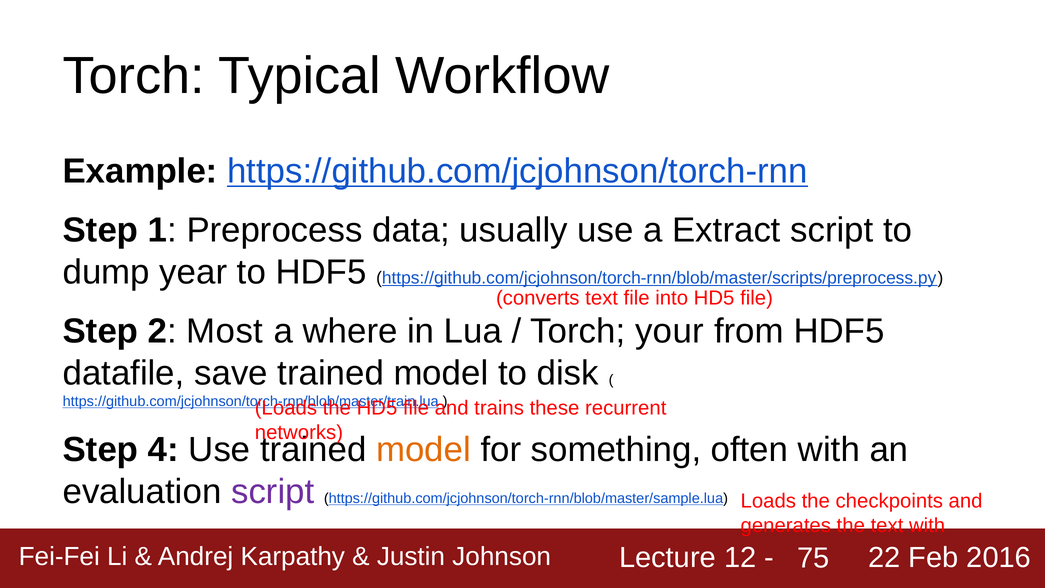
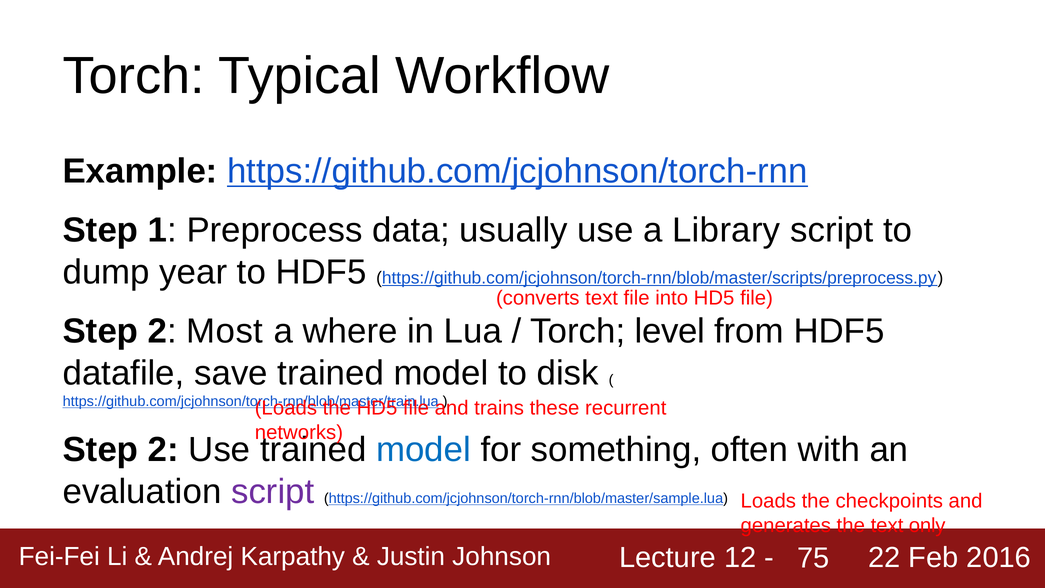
Extract: Extract -> Library (726, 230)
your: your -> level (670, 331)
4: 4 -> 2 (163, 450)
model colour: orange -> blue (424, 450)
text with: with -> only (927, 525)
